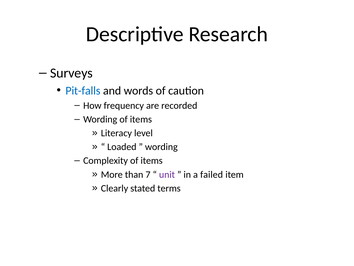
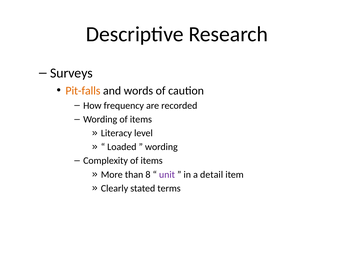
Pit-falls colour: blue -> orange (83, 91)
7: 7 -> 8 (148, 174)
failed: failed -> detail (212, 174)
